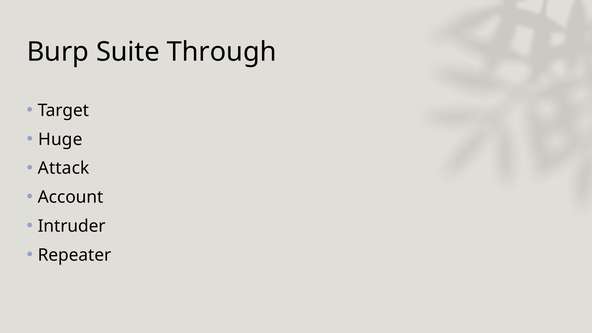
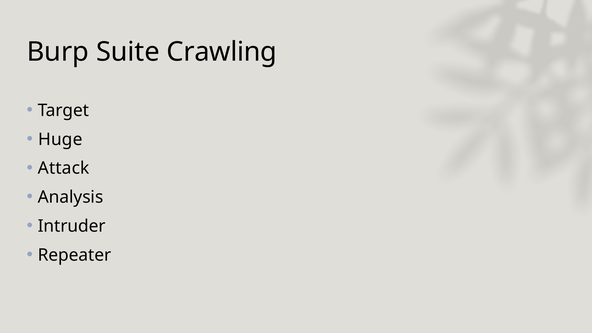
Through: Through -> Crawling (222, 52)
Account: Account -> Analysis (71, 197)
